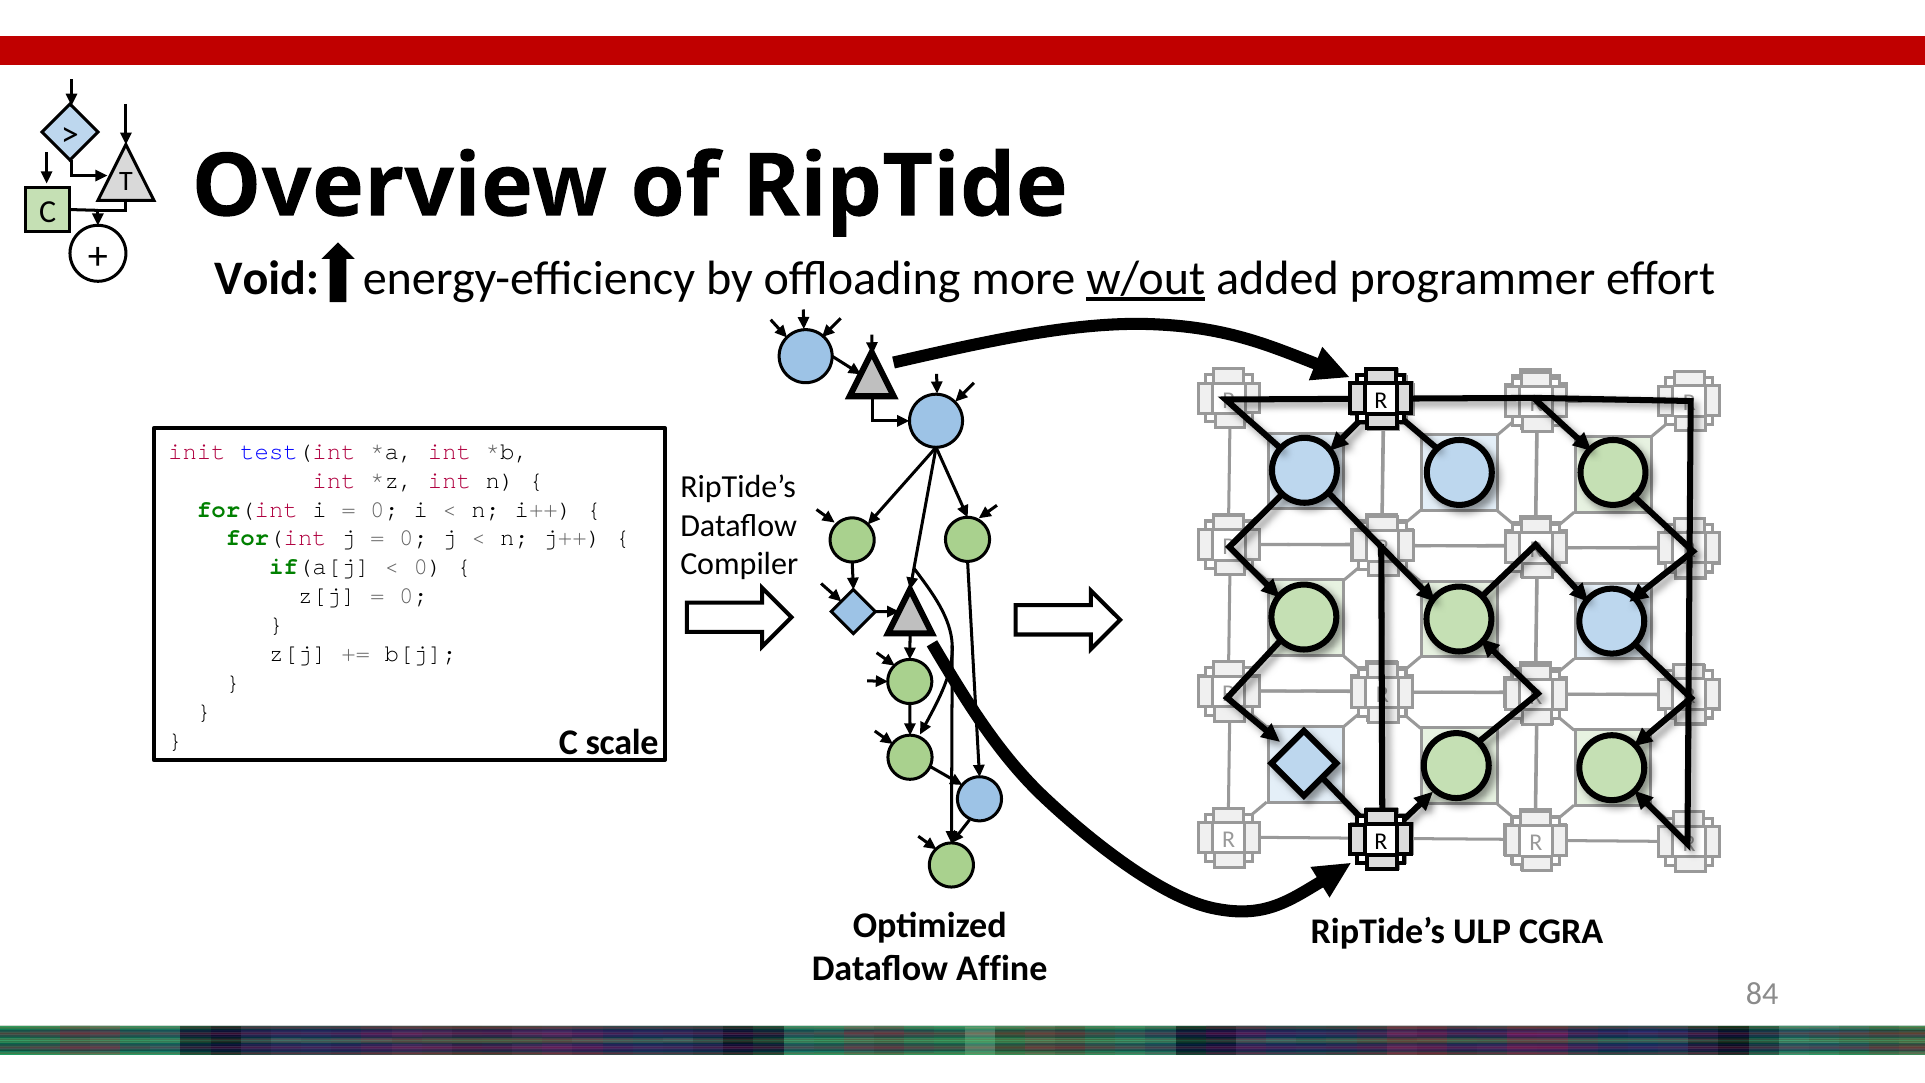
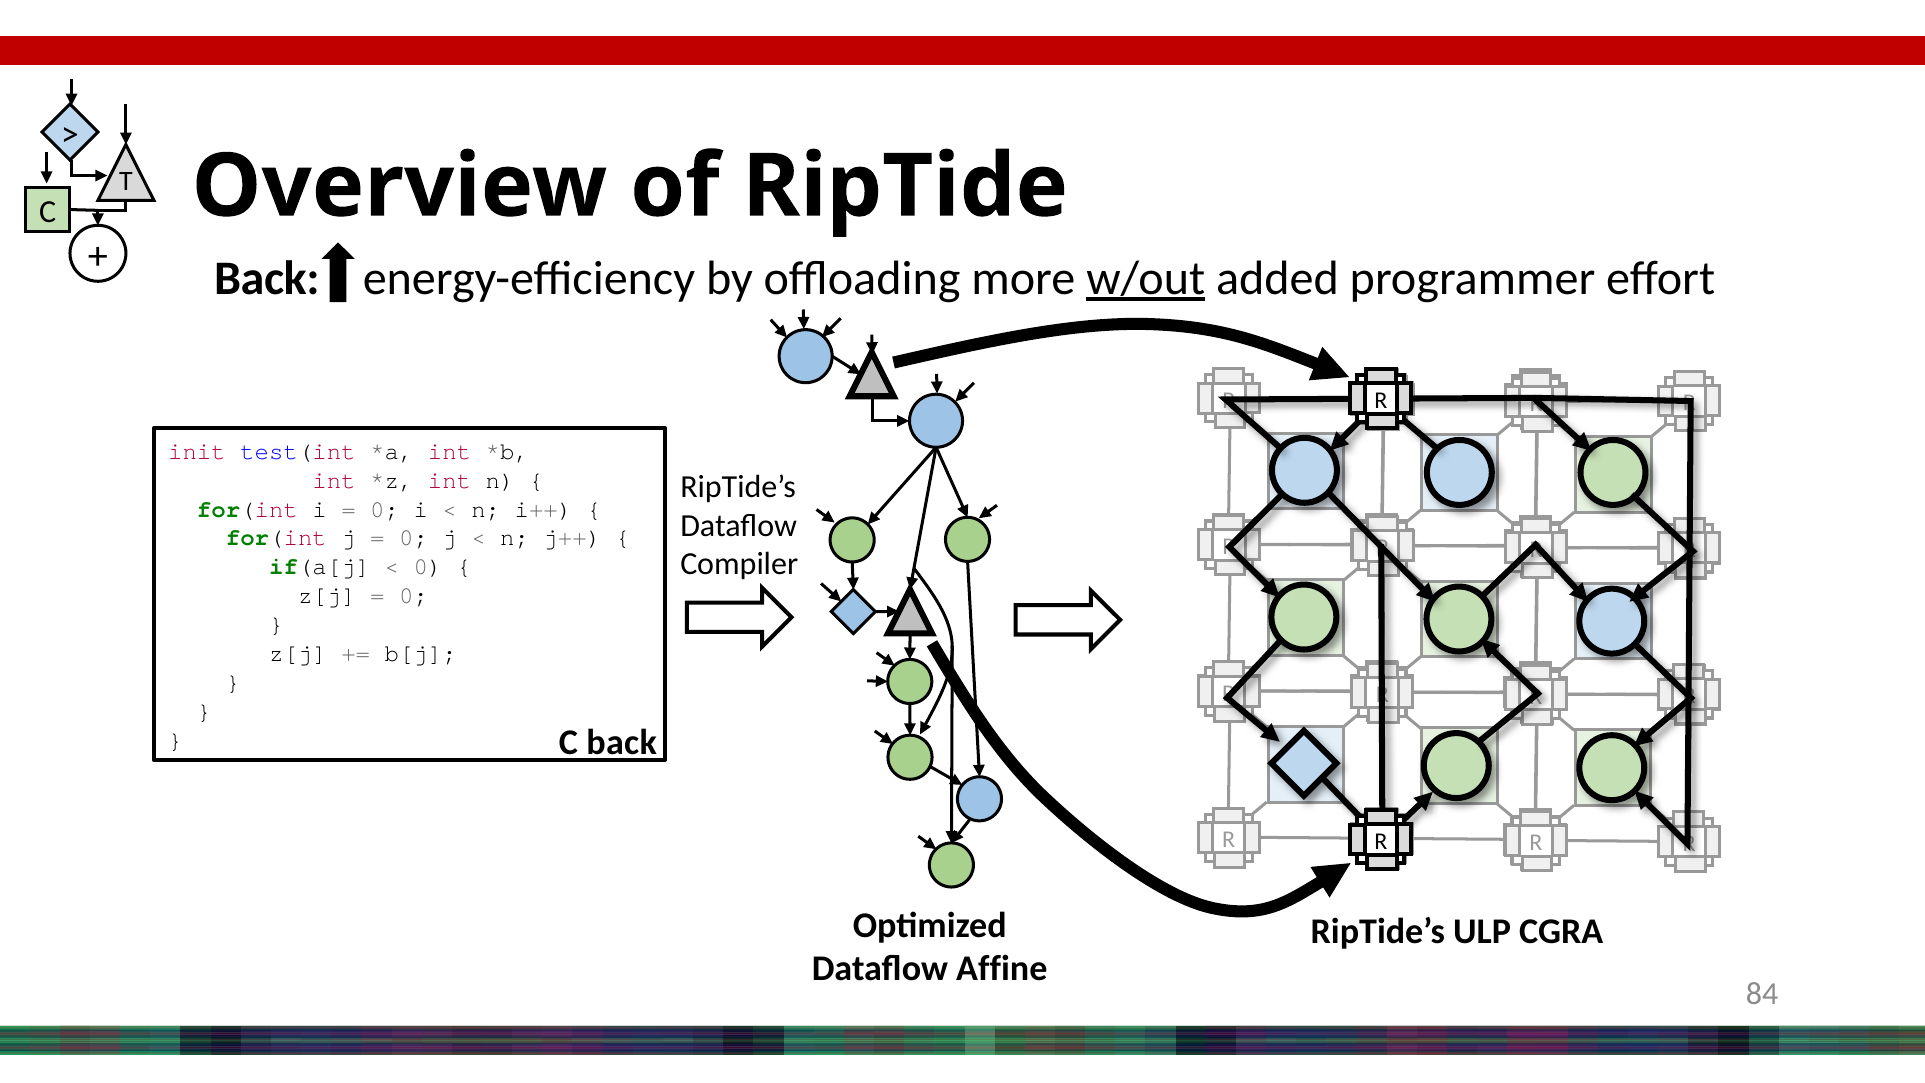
Void: Void -> Back (267, 278)
C scale: scale -> back (622, 742)
